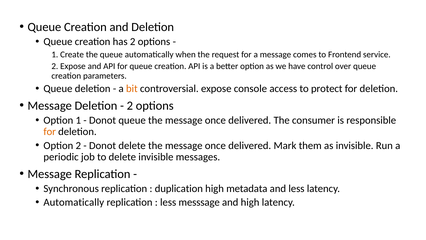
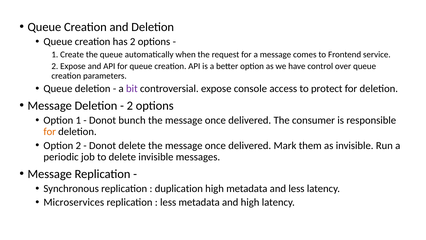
bit colour: orange -> purple (132, 89)
Donot queue: queue -> bunch (132, 120)
Automatically: Automatically -> Microservices (74, 202)
less messsage: messsage -> metadata (199, 202)
